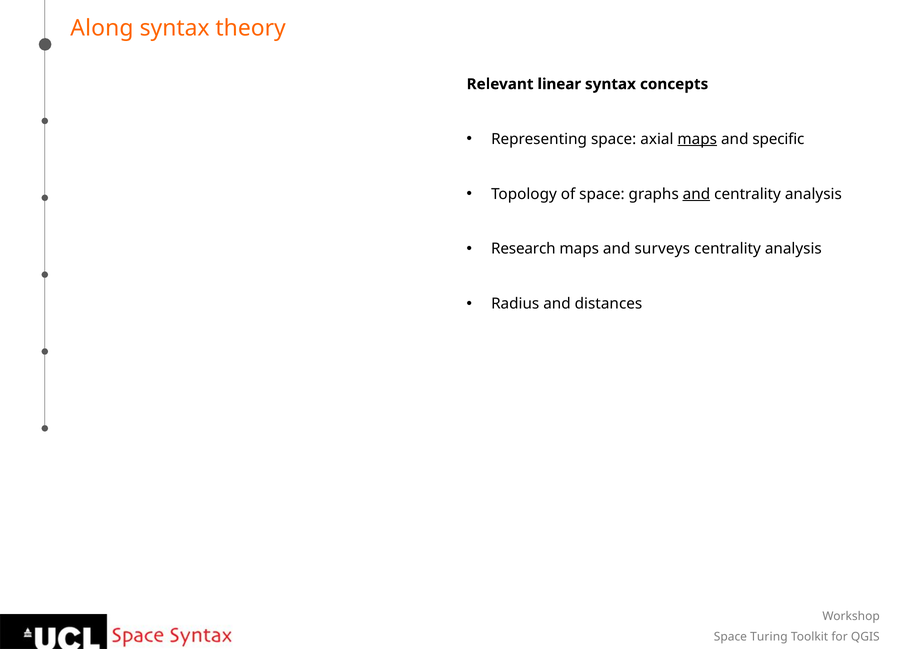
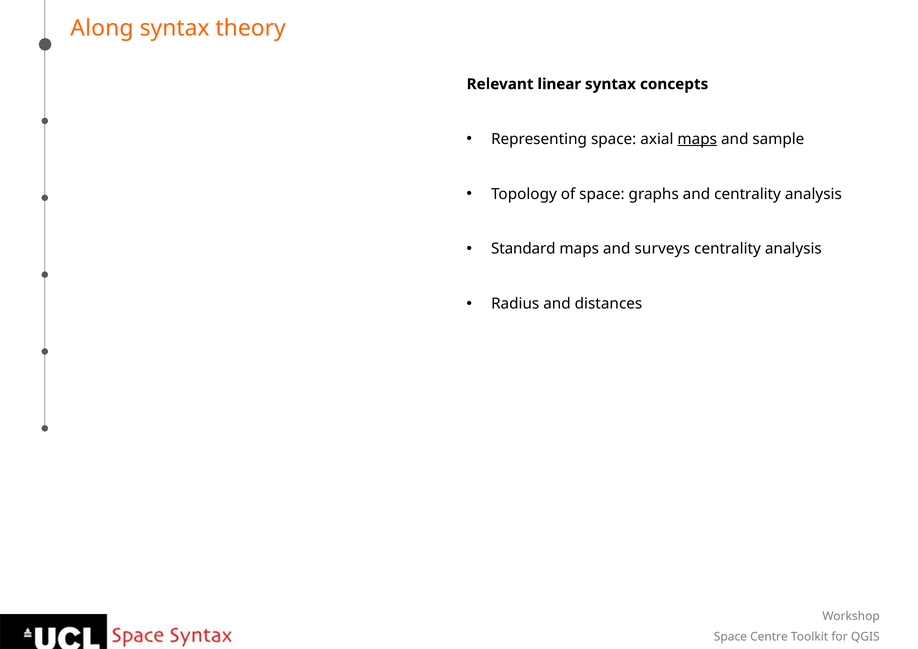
specific: specific -> sample (778, 139)
and underline: present -> none (696, 194)
Research: Research -> Standard (523, 249)
Turing: Turing -> Centre (769, 637)
